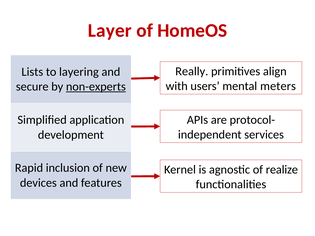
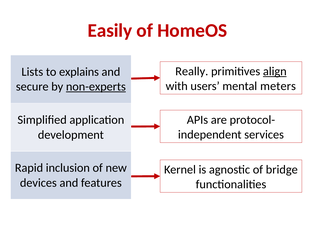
Layer: Layer -> Easily (110, 30)
align underline: none -> present (275, 71)
layering: layering -> explains (79, 72)
realize: realize -> bridge (282, 170)
